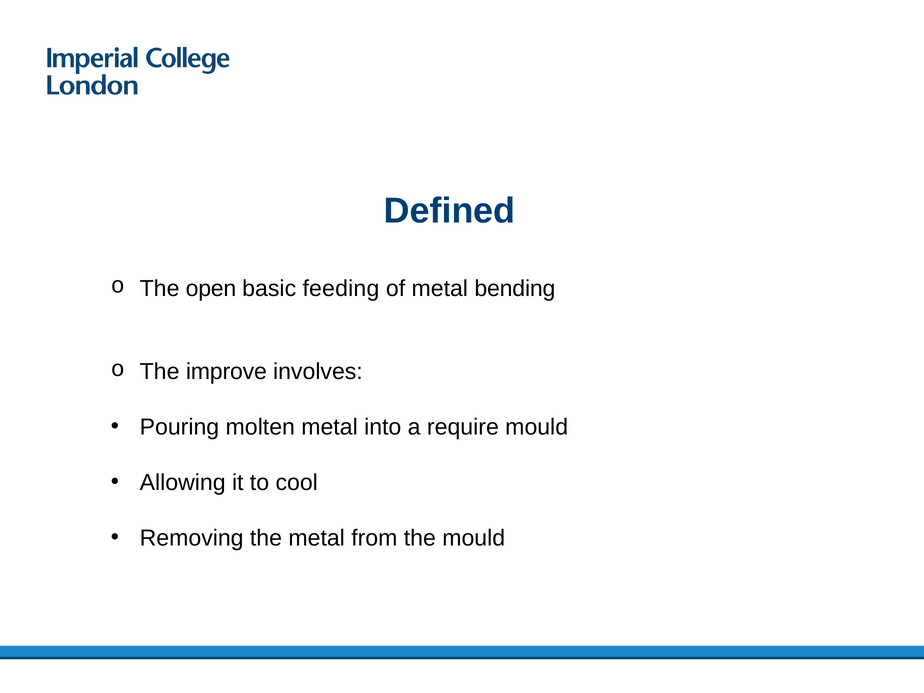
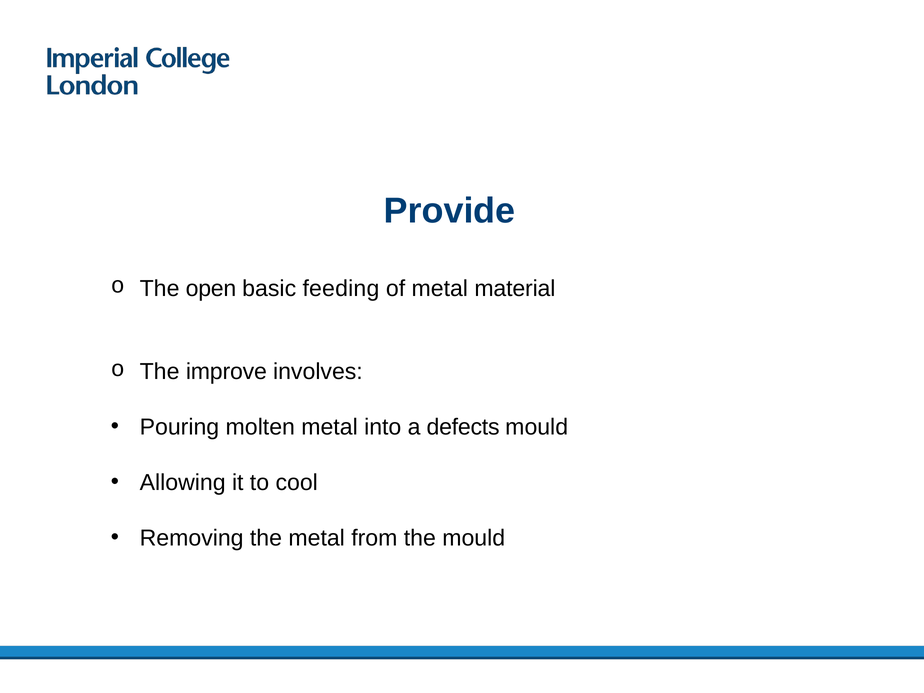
Defined: Defined -> Provide (450, 211)
bending: bending -> material (515, 288)
require: require -> defects (463, 427)
